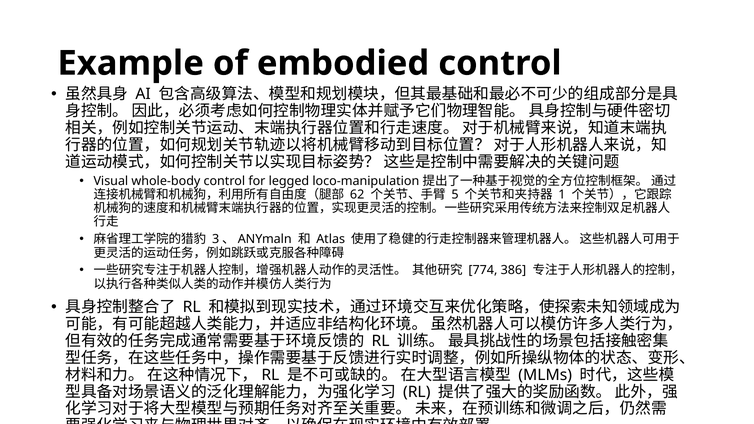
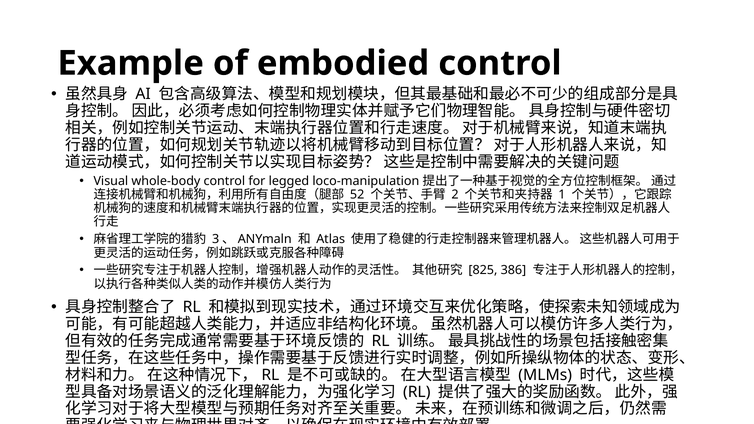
62: 62 -> 52 (357, 195)
5: 5 -> 2 (455, 195)
774: 774 -> 825 (483, 270)
